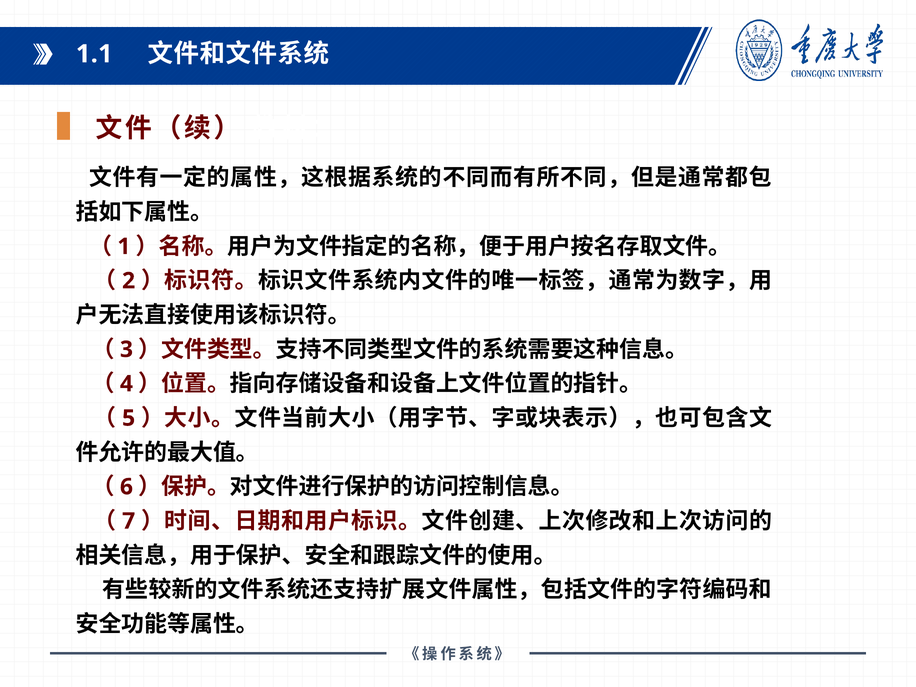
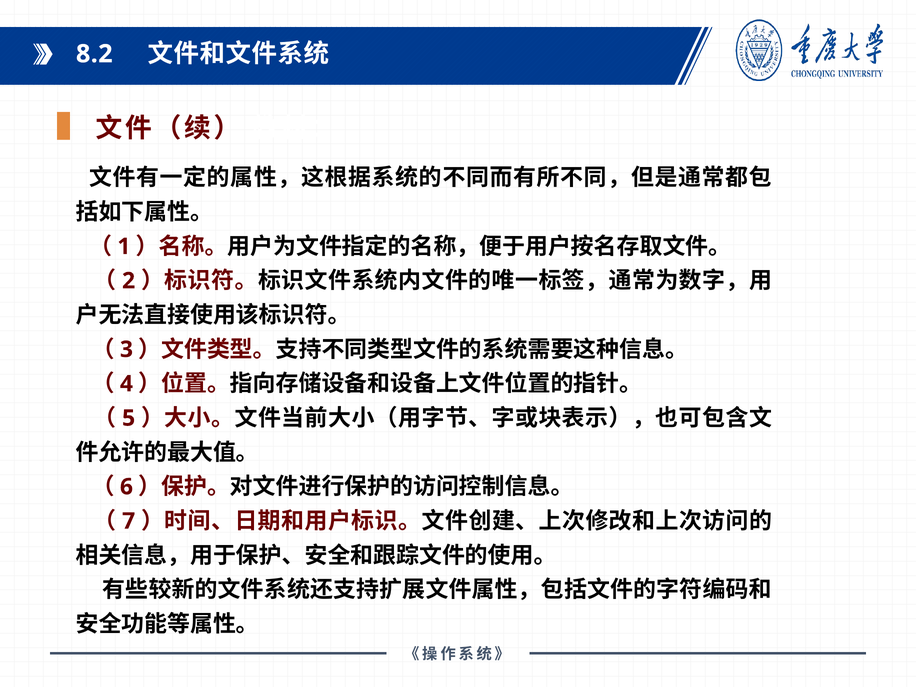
1.1: 1.1 -> 8.2 (94, 54)
